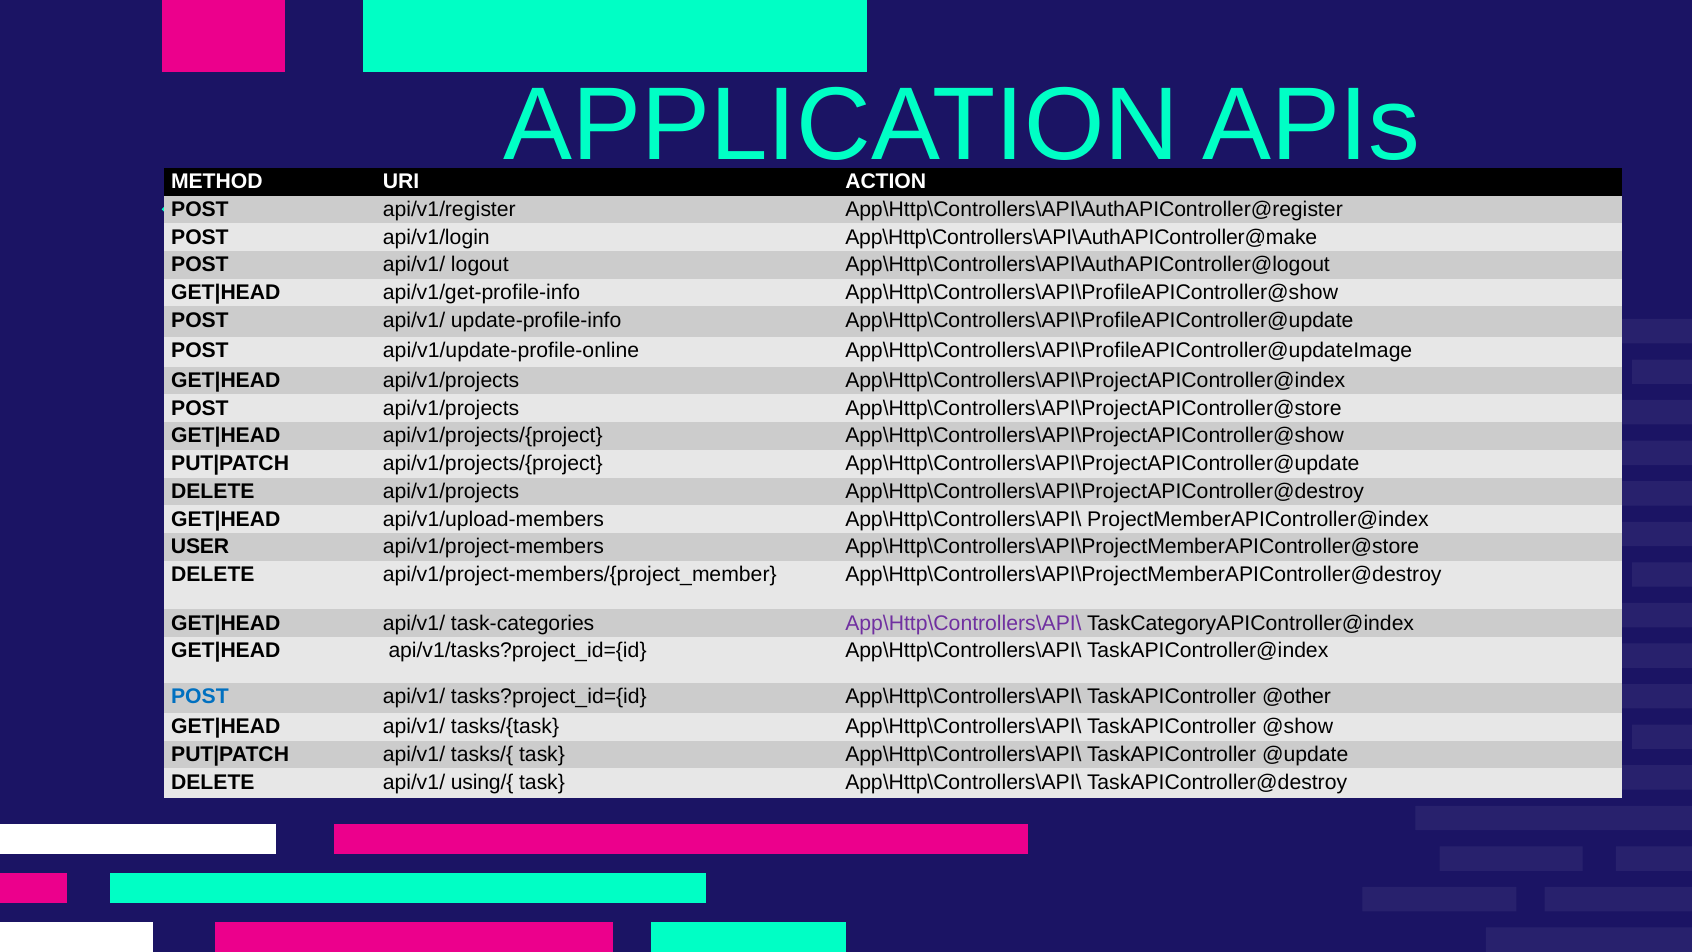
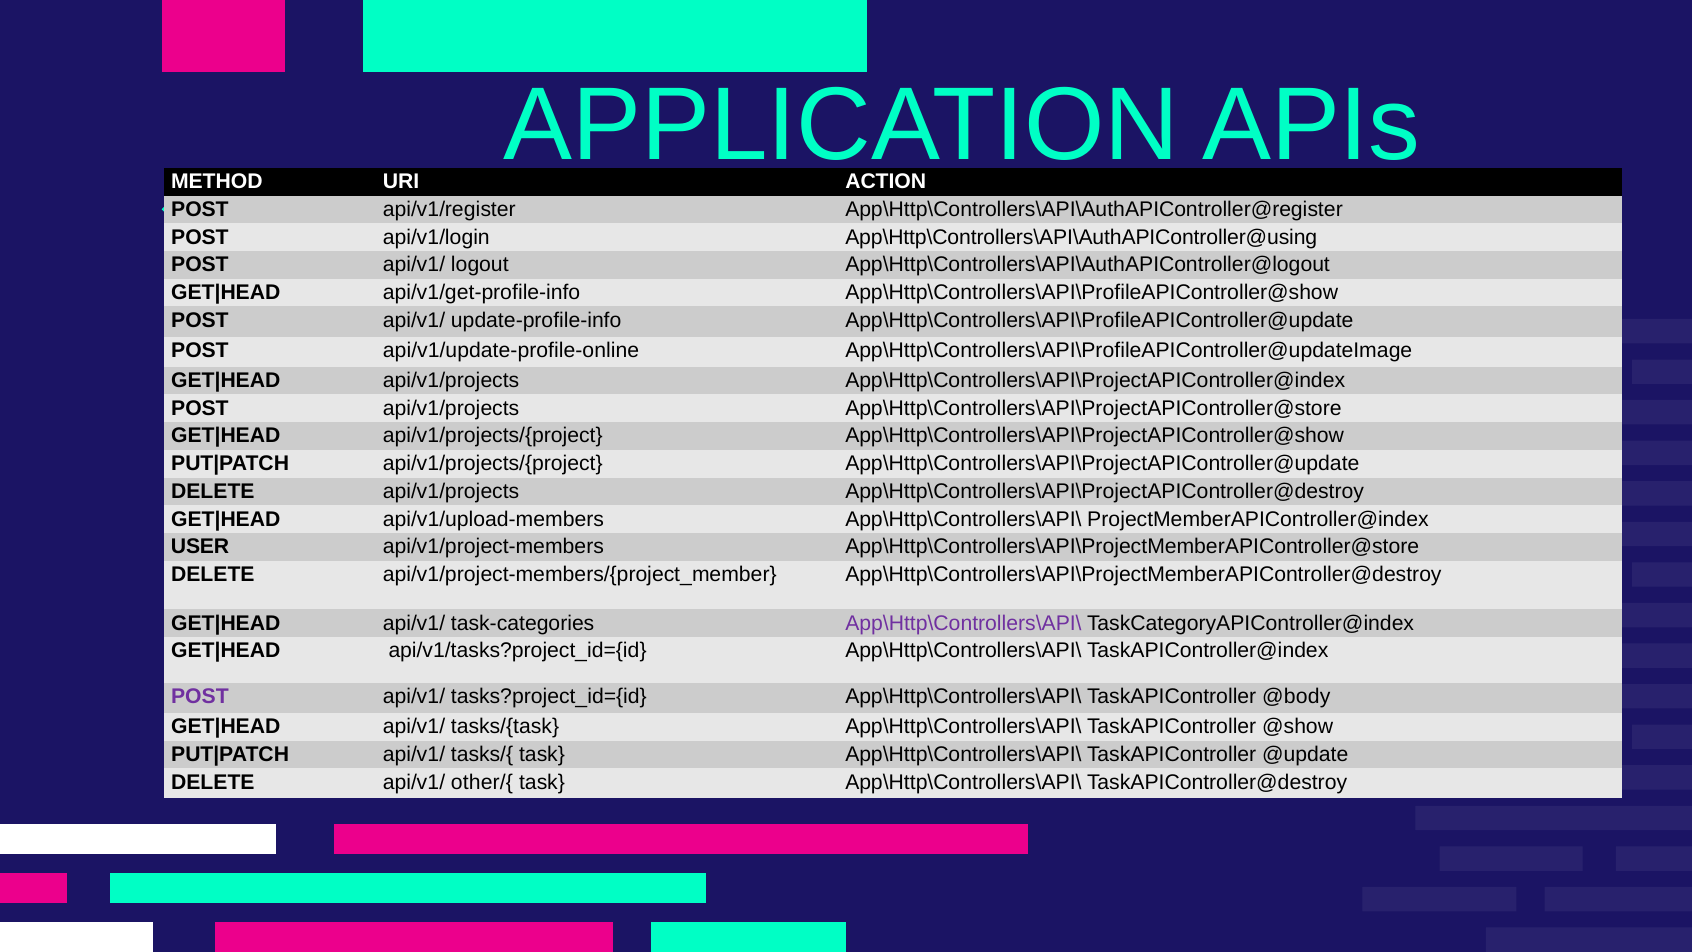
App\Http\Controllers\API\AuthAPIController@make: App\Http\Controllers\API\AuthAPIController@make -> App\Http\Controllers\API\AuthAPIController@using (1081, 237)
POST colour: blue -> purple (200, 696)
@other: @other -> @body (1296, 696)
using/{: using/{ -> other/{ (482, 782)
